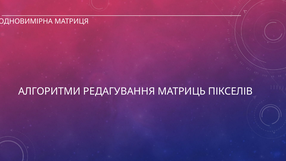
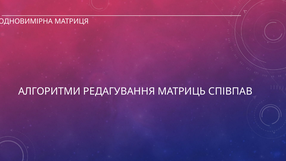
ПІКСЕЛІВ: ПІКСЕЛІВ -> СПІВПАВ (230, 91)
